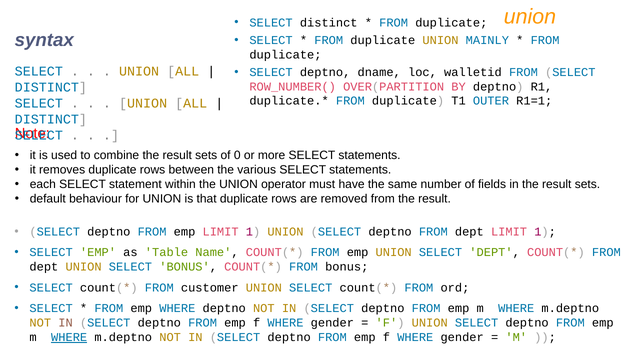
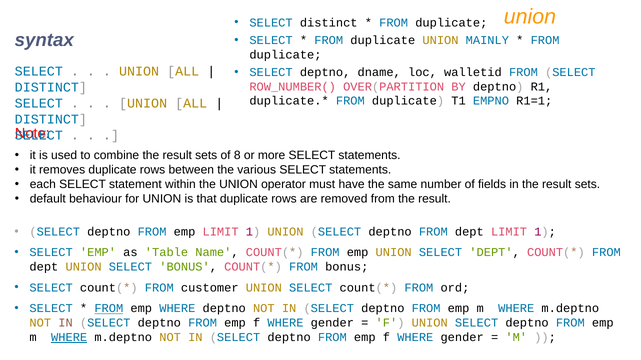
OUTER: OUTER -> EMPNO (491, 101)
0: 0 -> 8 (237, 156)
FROM underline: none -> present (109, 309)
